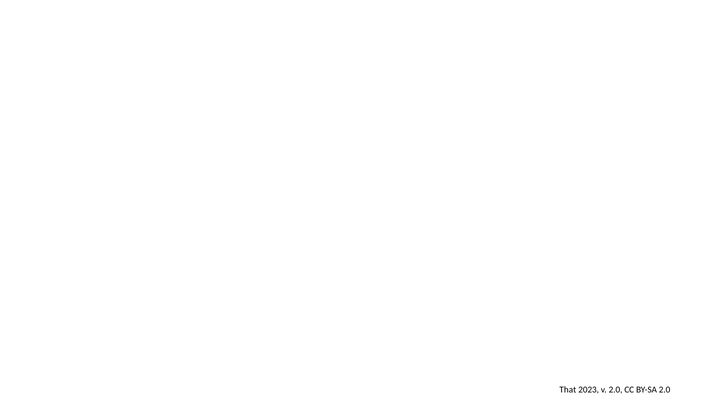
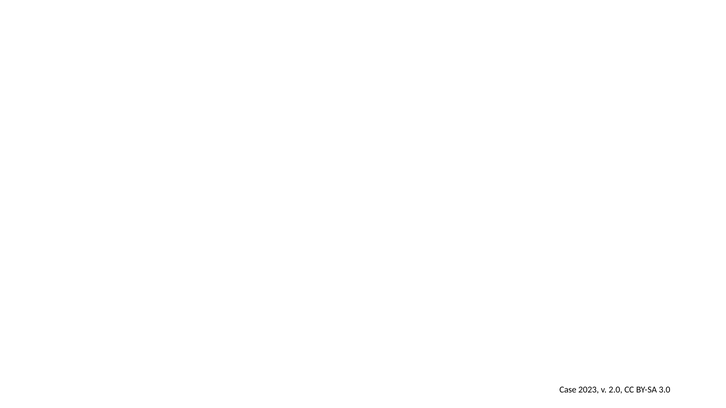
That: That -> Case (568, 390)
BY-SA 2.0: 2.0 -> 3.0 (665, 390)
